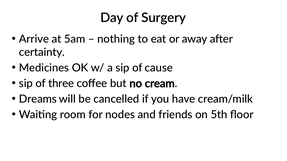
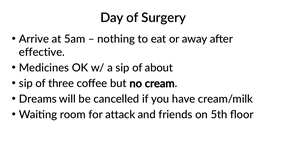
certainty: certainty -> effective (42, 52)
cause: cause -> about (159, 68)
nodes: nodes -> attack (120, 115)
